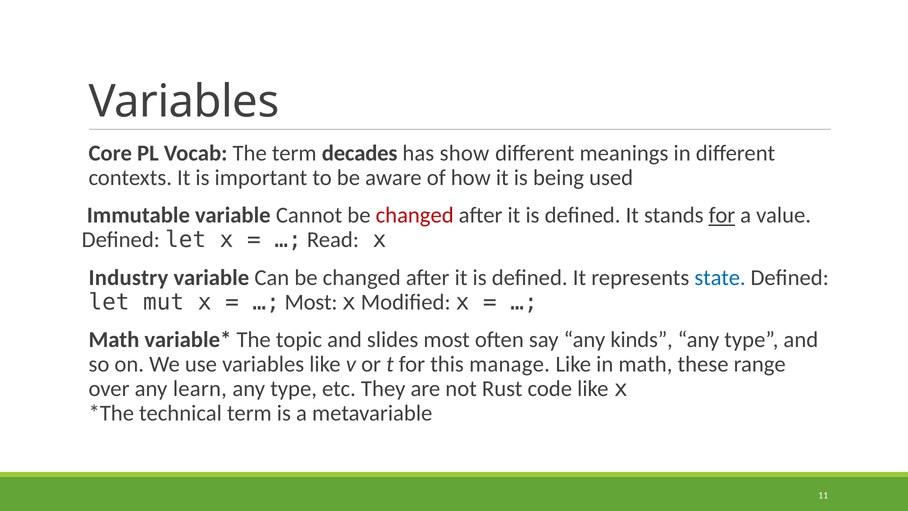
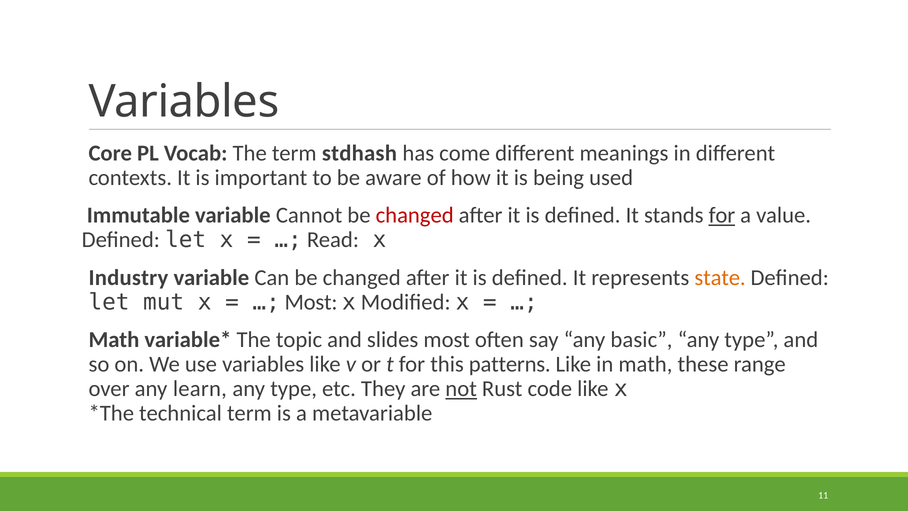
decades: decades -> stdhash (359, 153)
show: show -> come (465, 153)
state colour: blue -> orange (720, 278)
kinds: kinds -> basic (641, 340)
manage: manage -> patterns (510, 364)
not underline: none -> present (461, 389)
